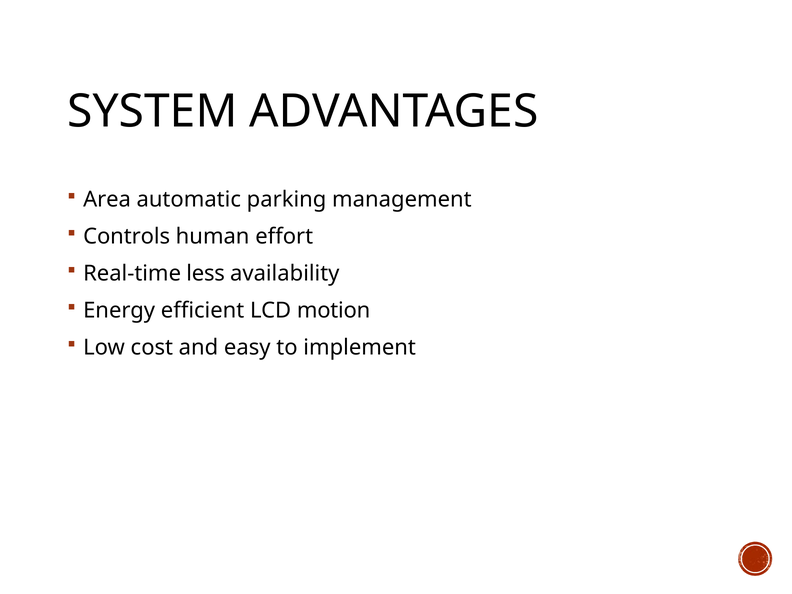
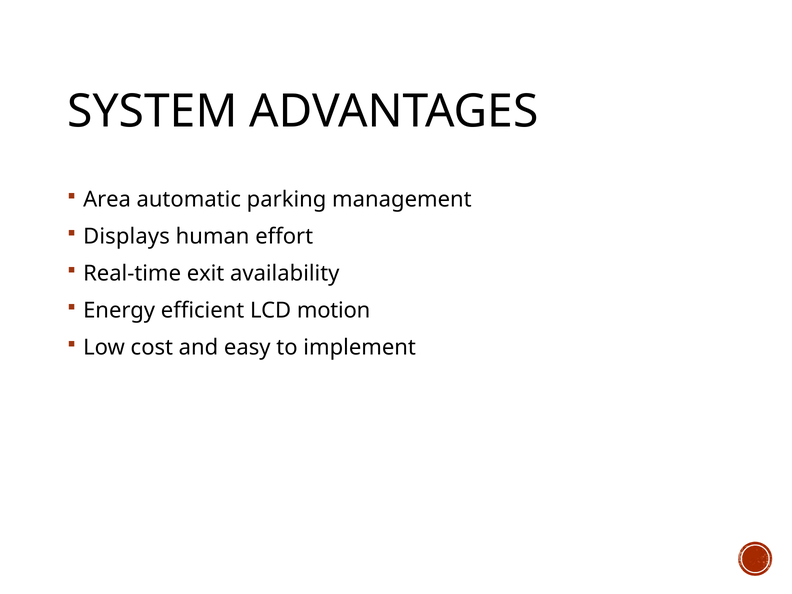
Controls: Controls -> Displays (127, 236)
less: less -> exit (206, 273)
